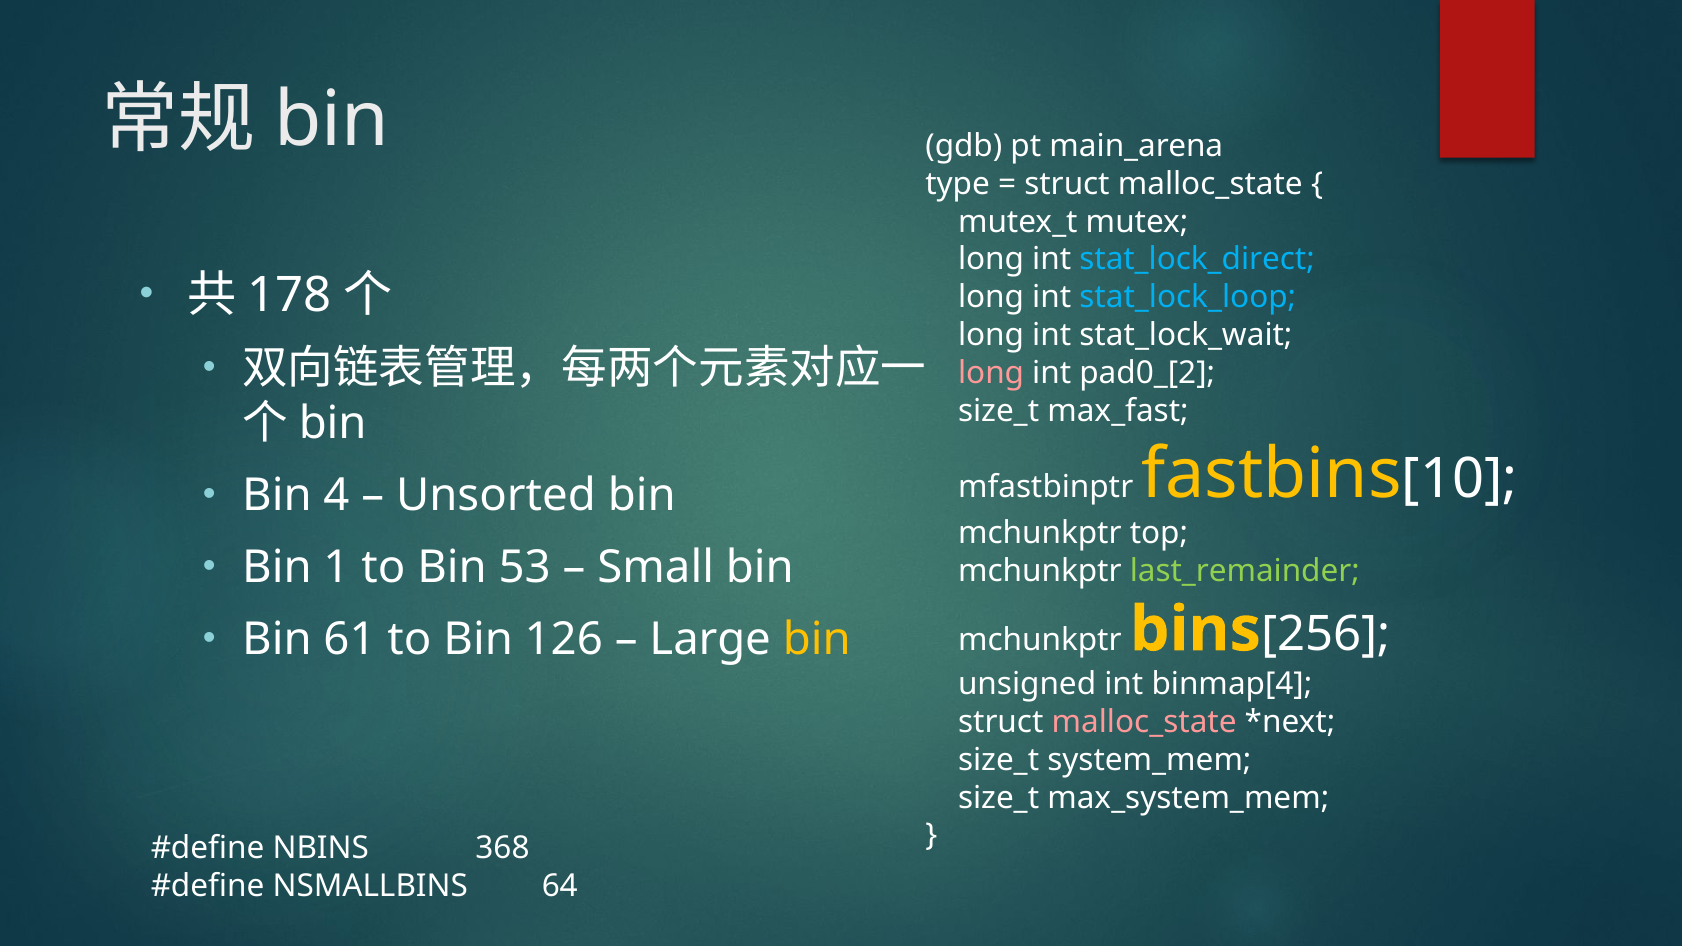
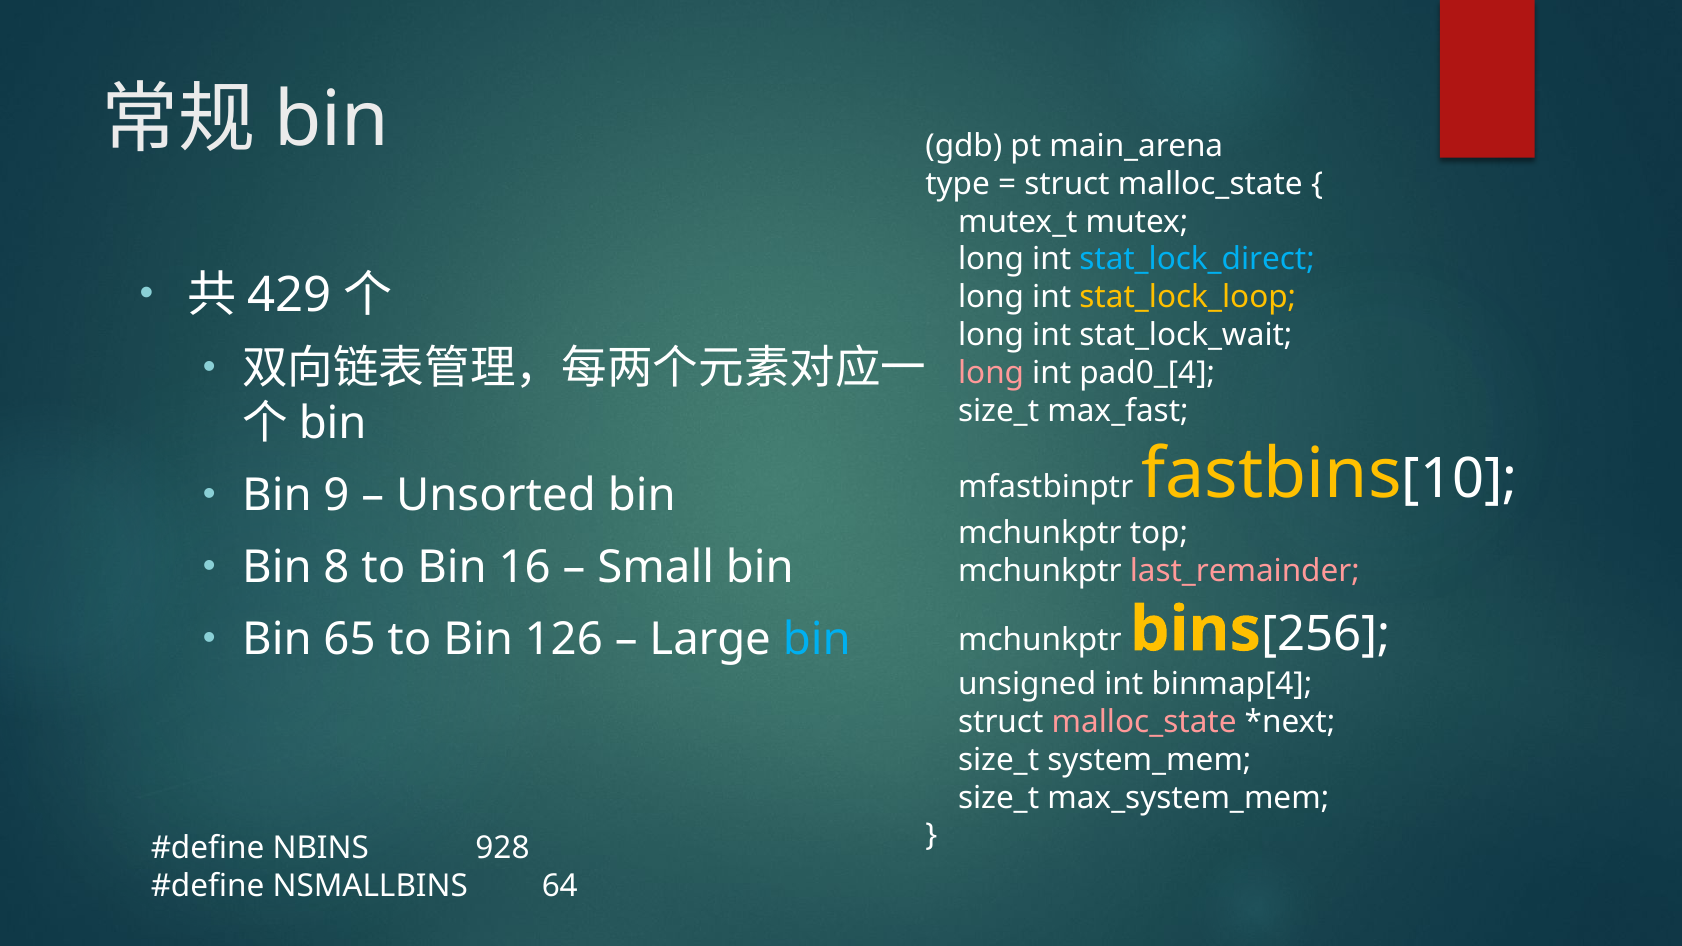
178: 178 -> 429 (290, 295)
stat_lock_loop colour: light blue -> yellow (1188, 297)
pad0_[2: pad0_[2 -> pad0_[4 (1147, 373)
4: 4 -> 9 (336, 496)
1: 1 -> 8 (336, 568)
53: 53 -> 16 (525, 568)
last_remainder colour: light green -> pink (1245, 571)
61: 61 -> 65 (350, 640)
bin colour: yellow -> light blue (817, 640)
368: 368 -> 928 (503, 849)
